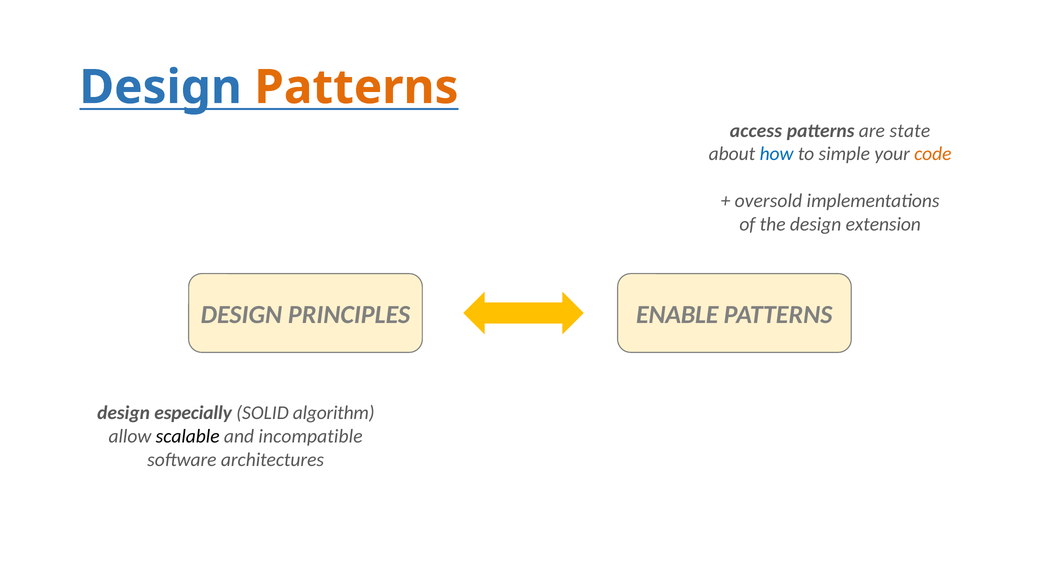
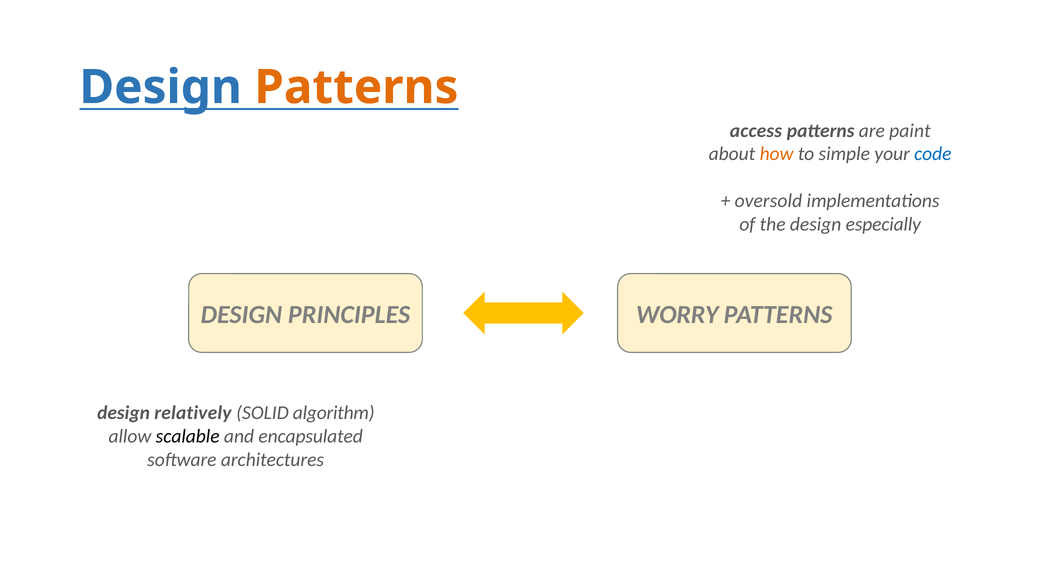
state: state -> paint (910, 131)
how colour: blue -> orange (777, 154)
code colour: orange -> blue (933, 154)
extension: extension -> especially (883, 224)
ENABLE: ENABLE -> WORRY (677, 315)
especially: especially -> relatively (193, 413)
incompatible: incompatible -> encapsulated (311, 436)
